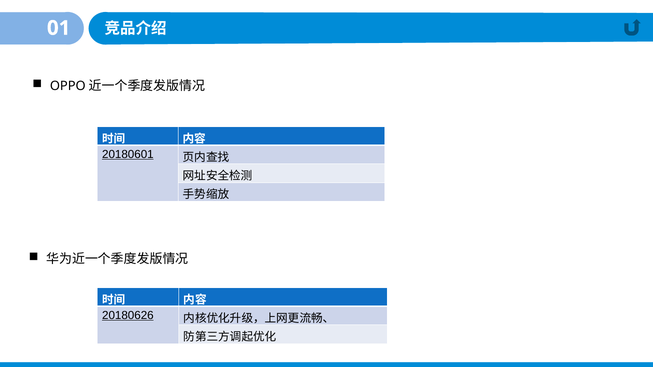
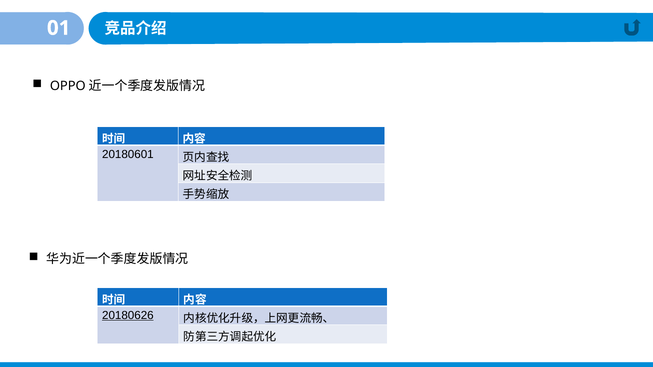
20180601 underline: present -> none (128, 155)
